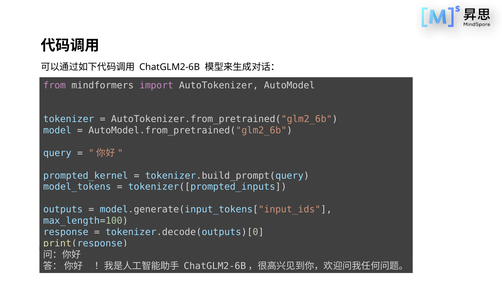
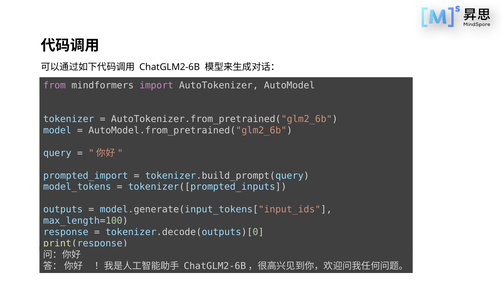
prompted_kernel: prompted_kernel -> prompted_import (86, 176)
